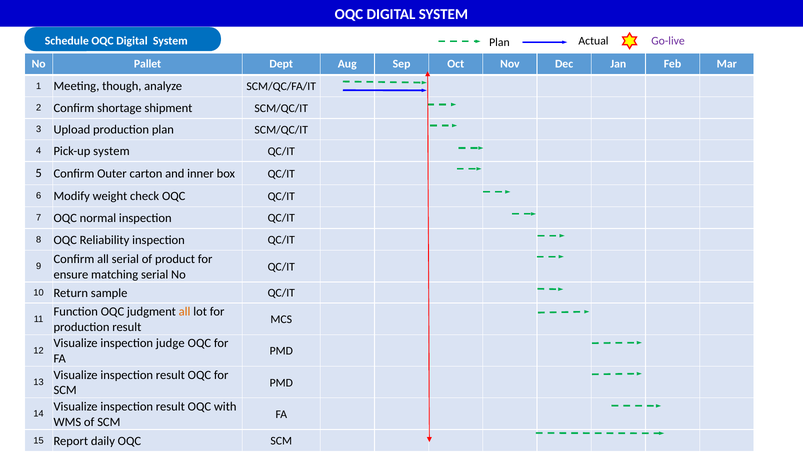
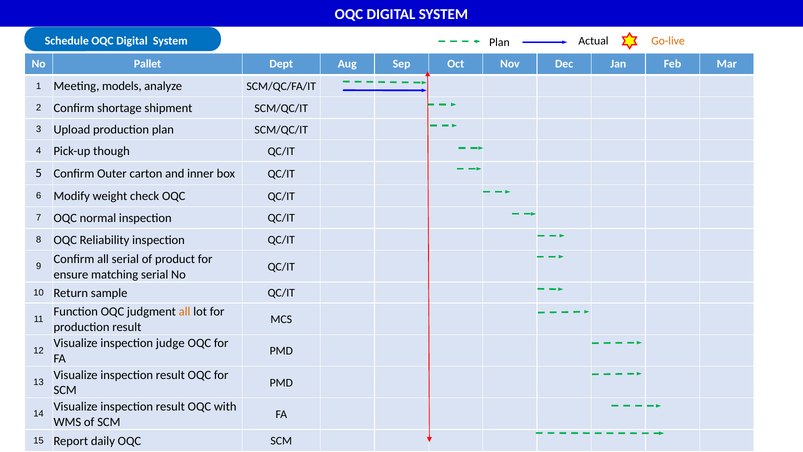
Go-live colour: purple -> orange (668, 41)
though: though -> models (122, 86)
Pick-up system: system -> though (112, 151)
